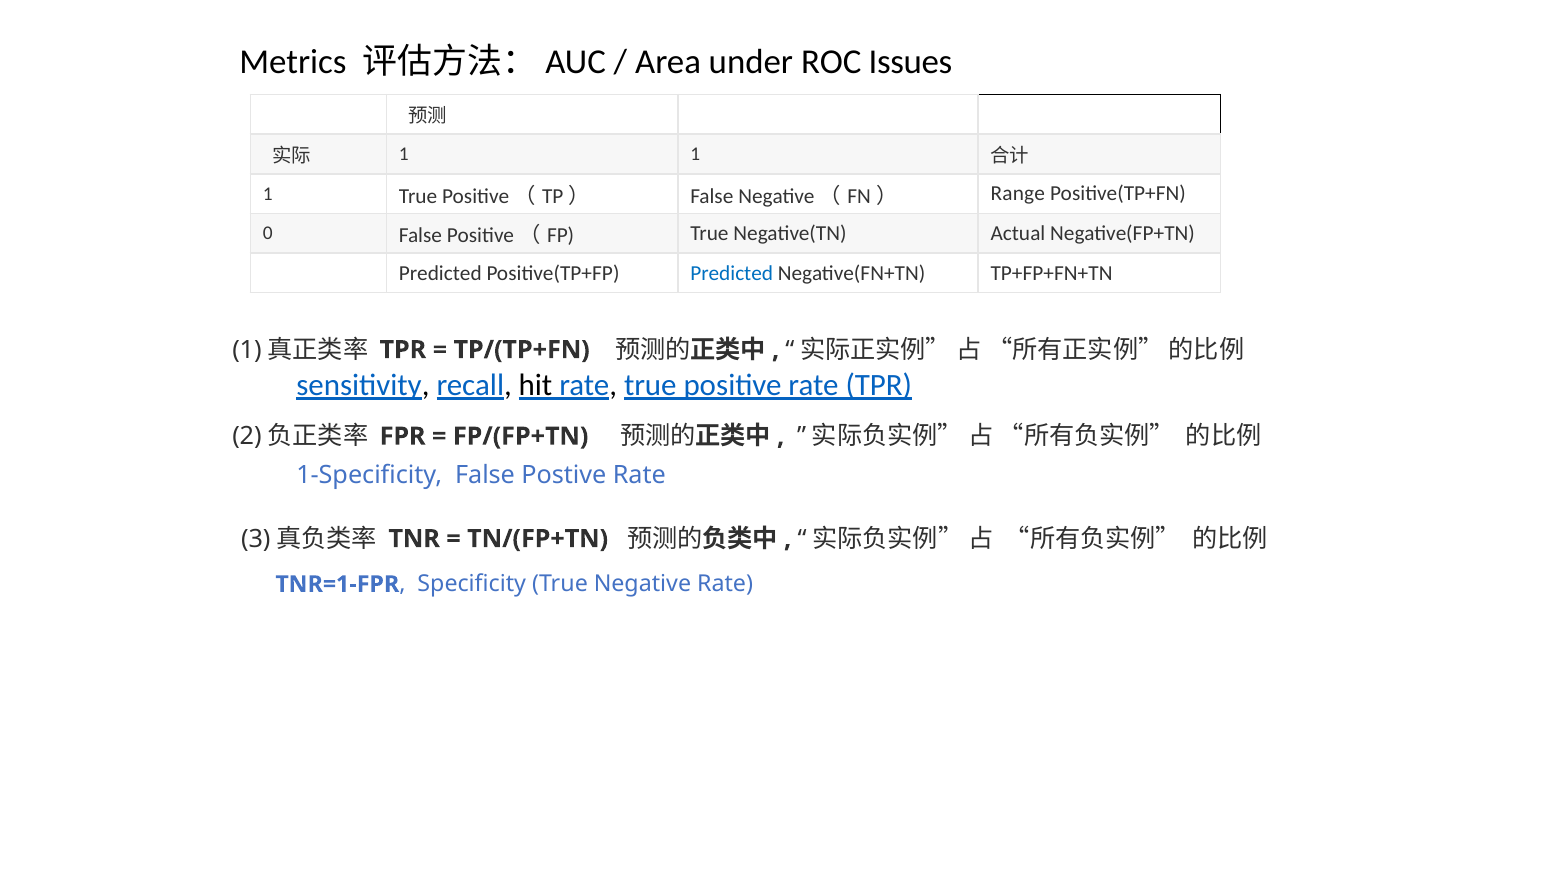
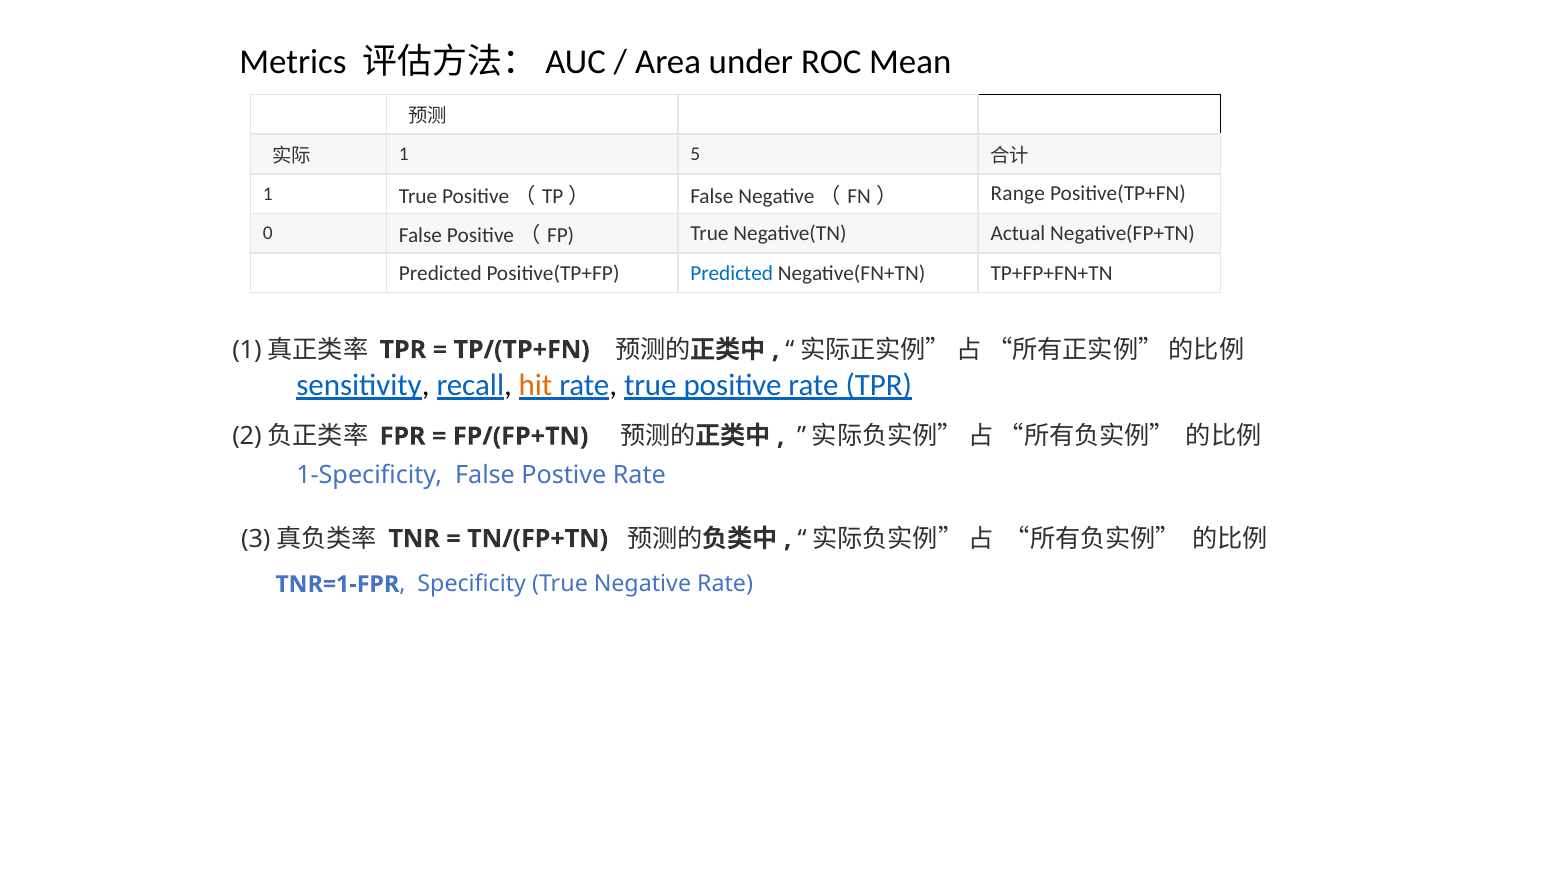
Issues: Issues -> Mean (910, 62)
1 1: 1 -> 5 (695, 154)
hit colour: black -> orange (536, 385)
